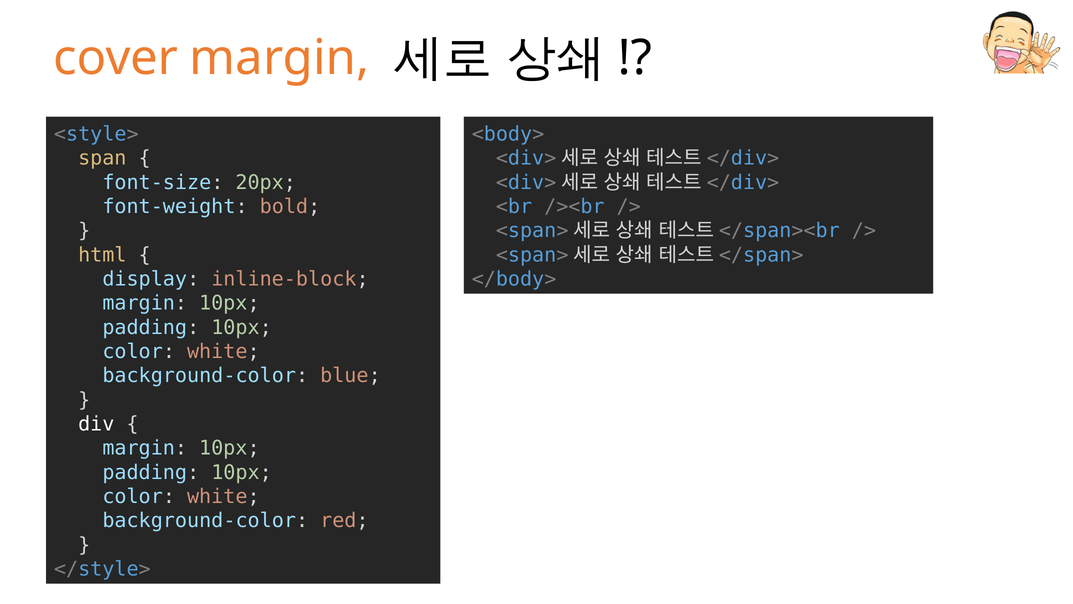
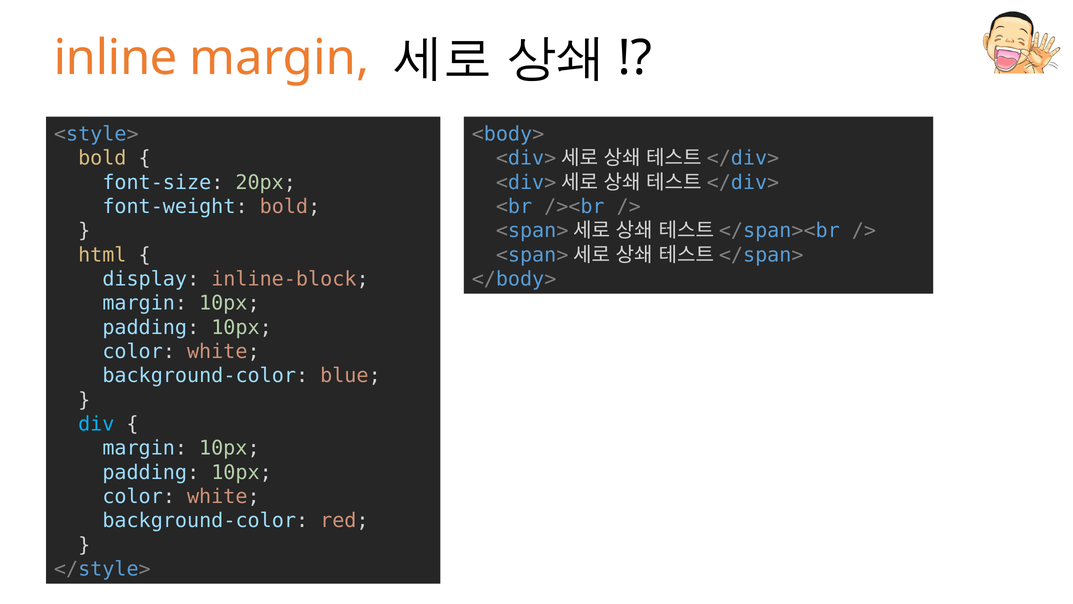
cover: cover -> inline (116, 58)
span: span -> bold (102, 158)
div colour: white -> light blue (96, 424)
